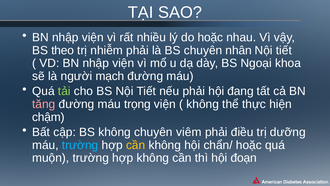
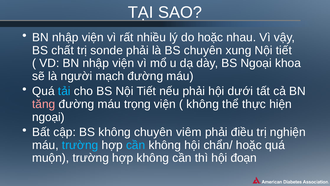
theo: theo -> chất (63, 50)
nhiễm: nhiễm -> sonde (107, 50)
nhân: nhân -> xung (239, 50)
tải colour: light green -> light blue (64, 91)
đang: đang -> dưới (240, 91)
chậm: chậm -> ngoại (48, 117)
dưỡng: dưỡng -> nghiện (288, 132)
cần colour: yellow -> light blue (136, 145)
